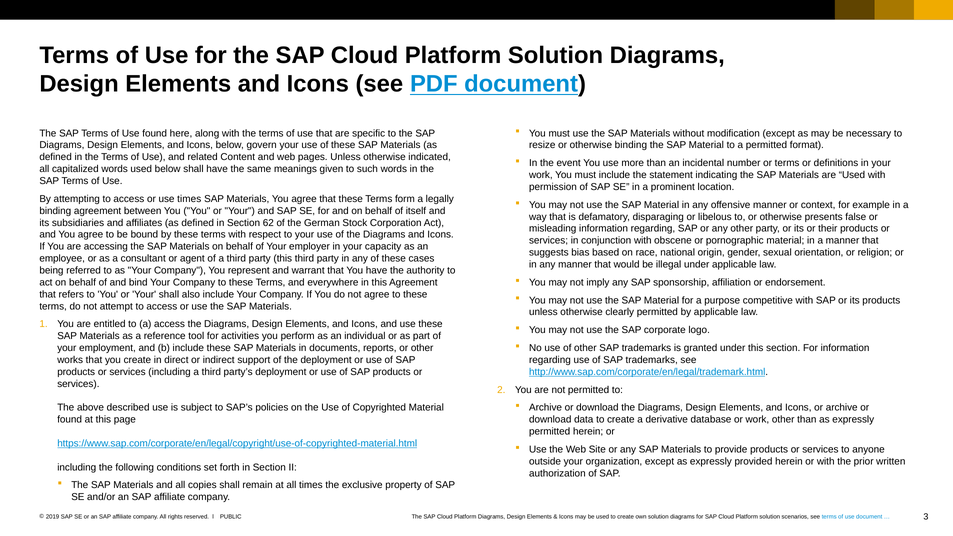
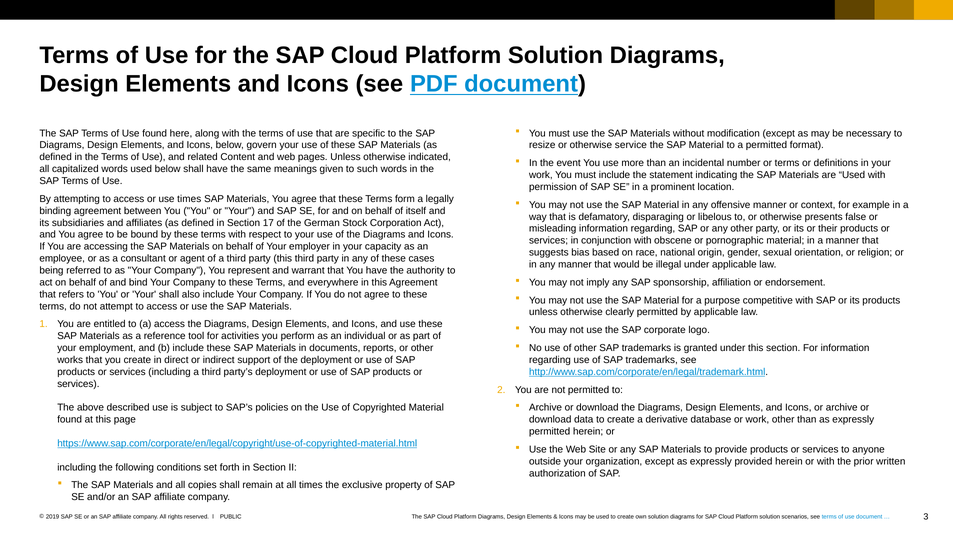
otherwise binding: binding -> service (631, 145)
62: 62 -> 17 (268, 223)
